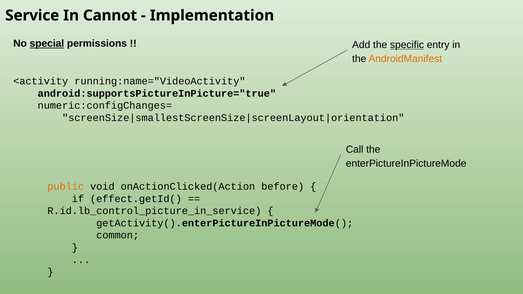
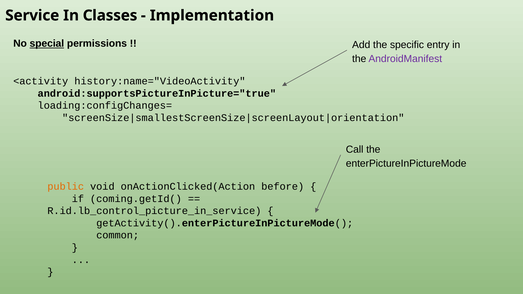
Cannot: Cannot -> Classes (110, 15)
specific underline: present -> none (407, 45)
AndroidManifest colour: orange -> purple (405, 59)
running:name="VideoActivity: running:name="VideoActivity -> history:name="VideoActivity (160, 81)
numeric:configChanges=: numeric:configChanges= -> loading:configChanges= (105, 106)
effect.getId(: effect.getId( -> coming.getId( (136, 199)
